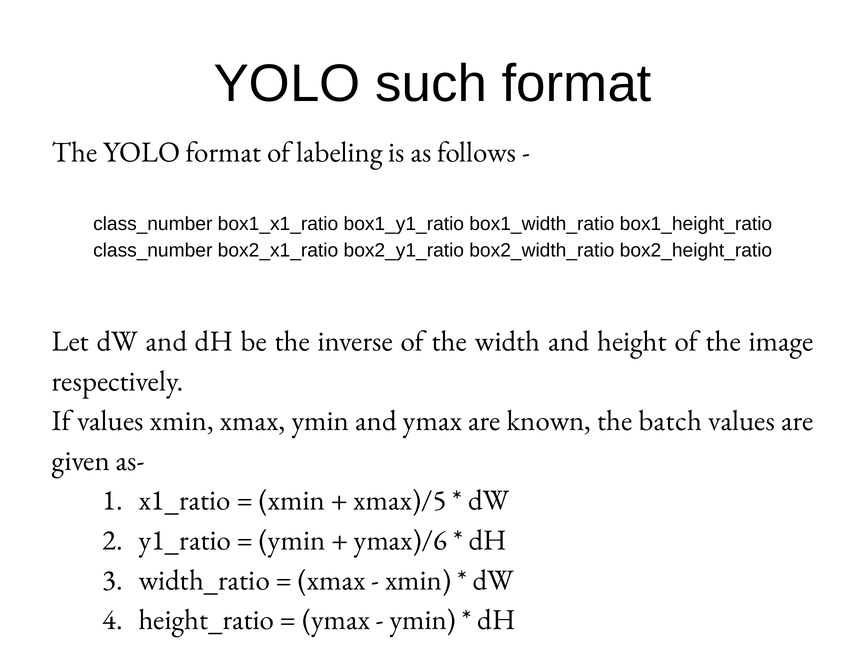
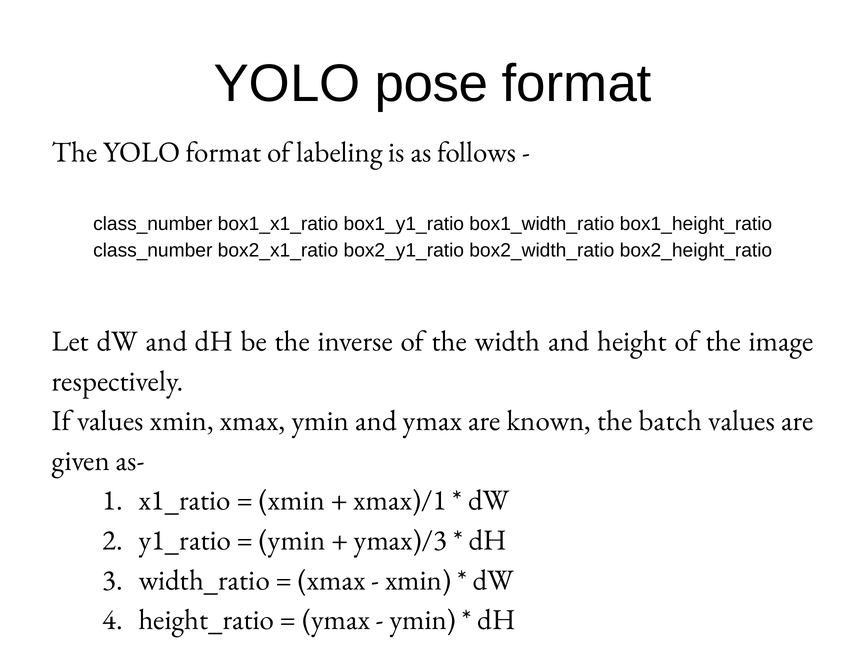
such: such -> pose (431, 84)
xmax)/5: xmax)/5 -> xmax)/1 (400, 501)
ymax)/6: ymax)/6 -> ymax)/3 (401, 541)
